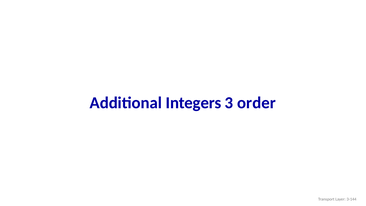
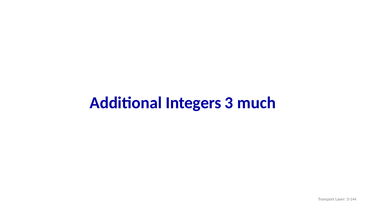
order: order -> much (256, 103)
